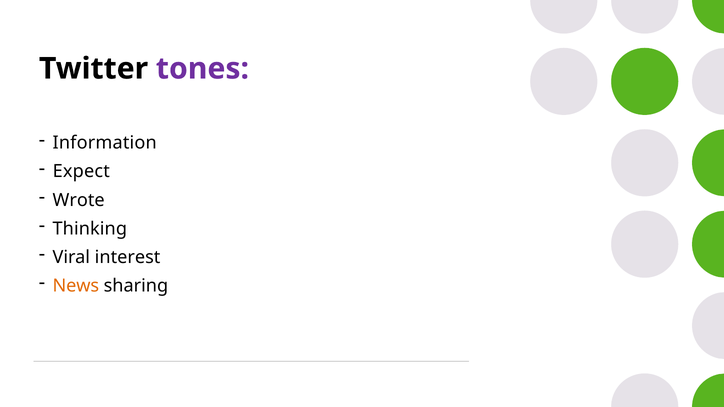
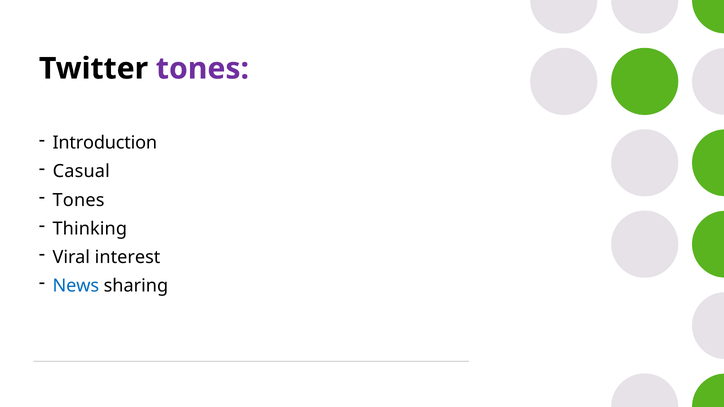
Information: Information -> Introduction (105, 143)
Expect: Expect -> Casual (81, 172)
Wrote: Wrote -> Tones (79, 200)
News colour: orange -> blue (76, 286)
